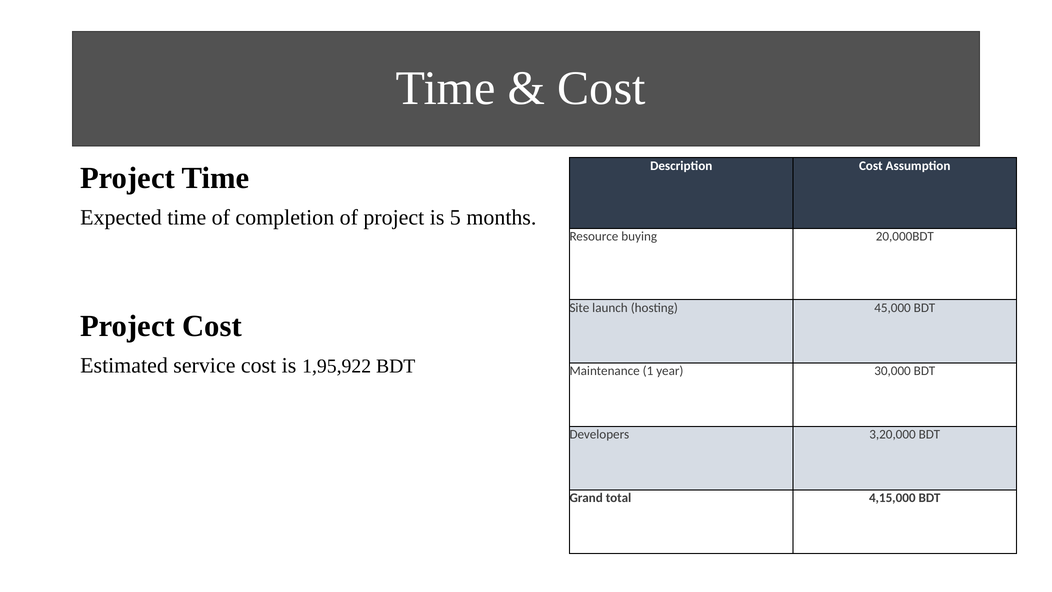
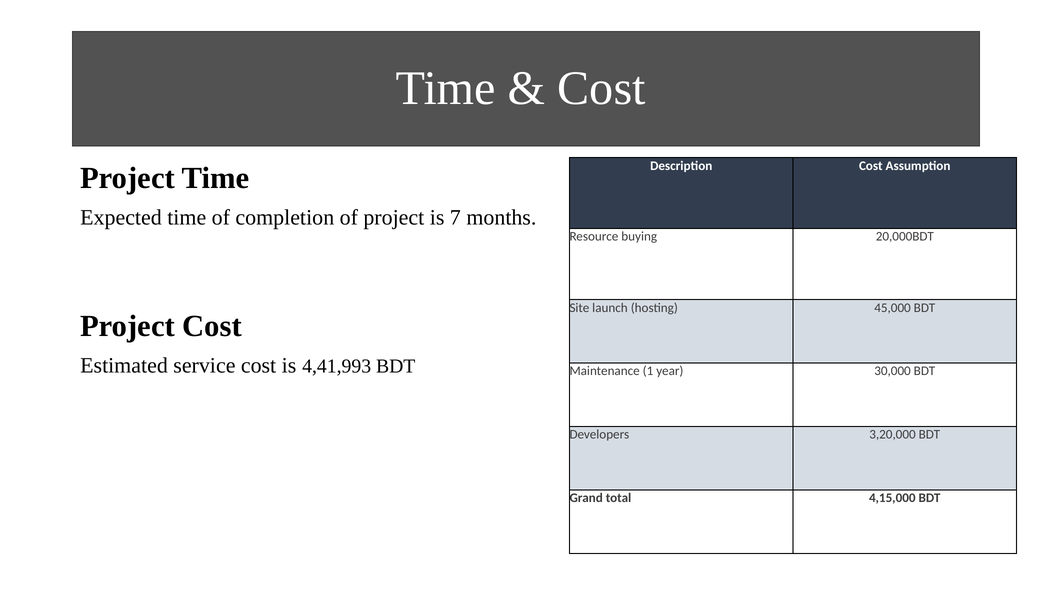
5: 5 -> 7 (455, 217)
1,95,922: 1,95,922 -> 4,41,993 (337, 366)
